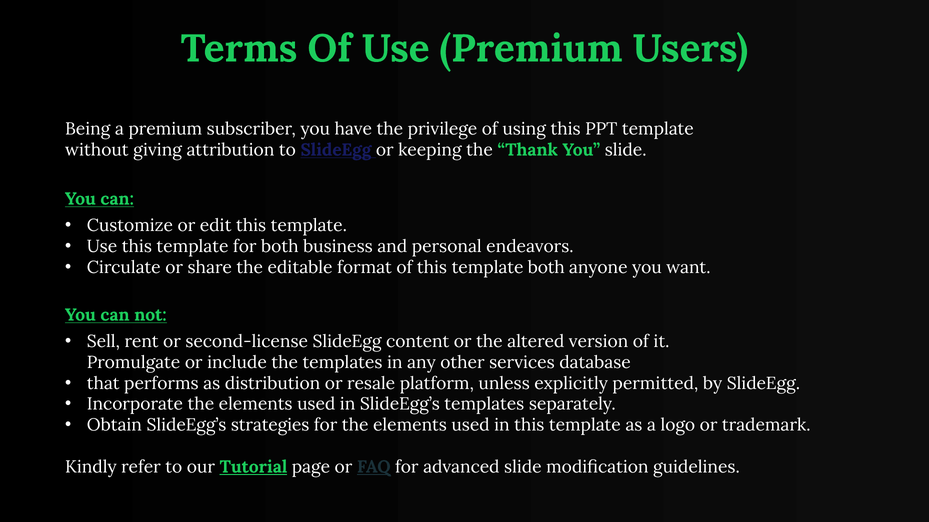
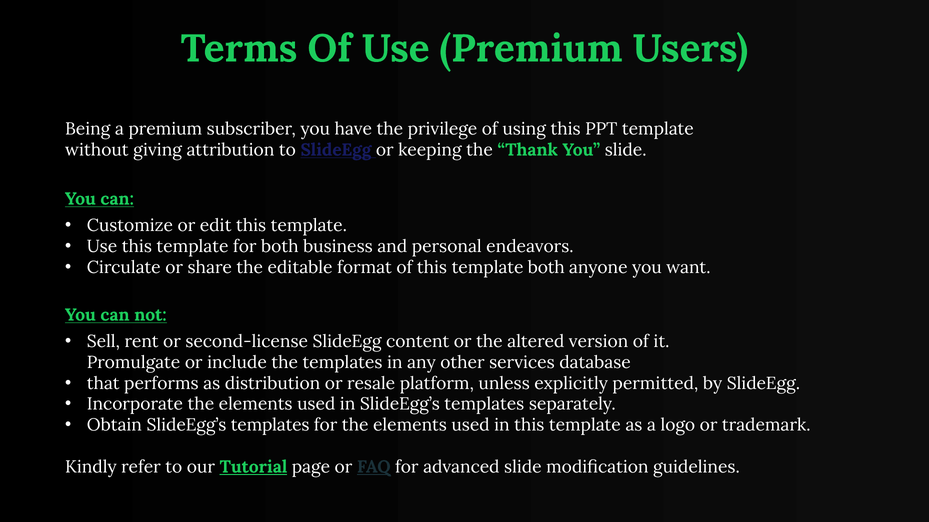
Obtain SlideEgg’s strategies: strategies -> templates (270, 425)
